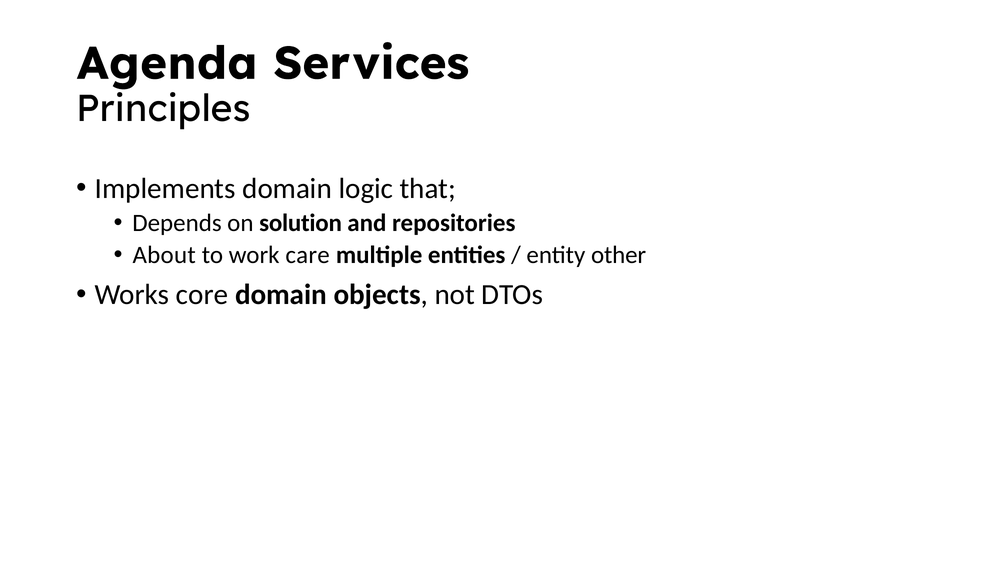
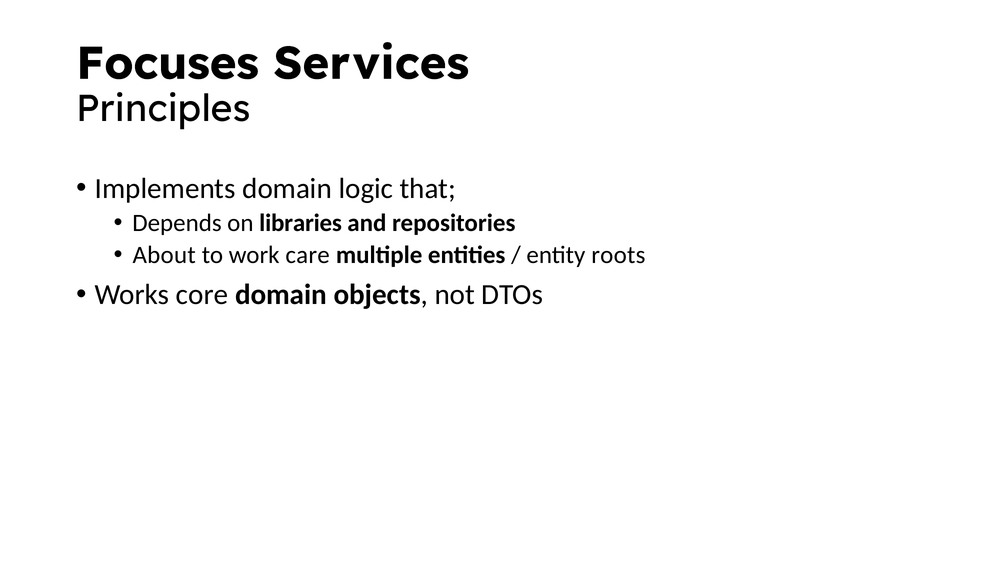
Agenda: Agenda -> Focuses (168, 64)
solution: solution -> libraries (301, 223)
other: other -> roots (618, 255)
